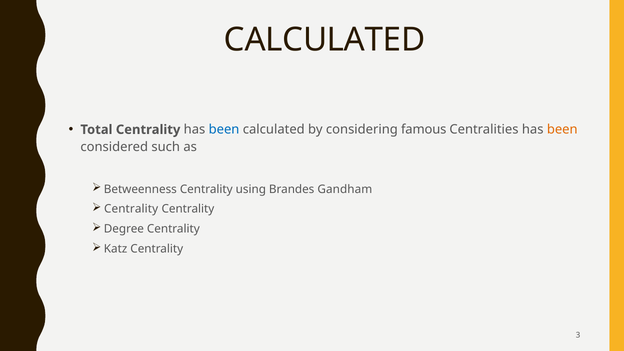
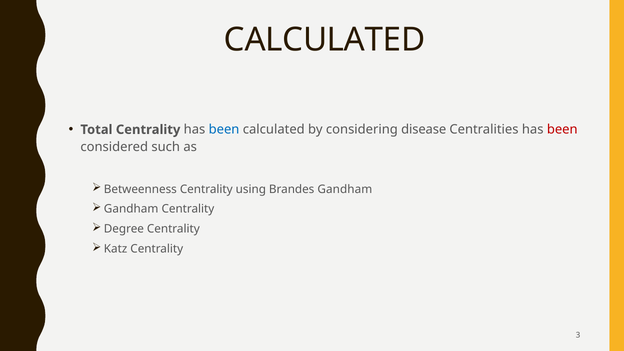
famous: famous -> disease (424, 130)
been colour: orange -> red (562, 130)
Centrality: Centrality -> Gandham (131, 209)
